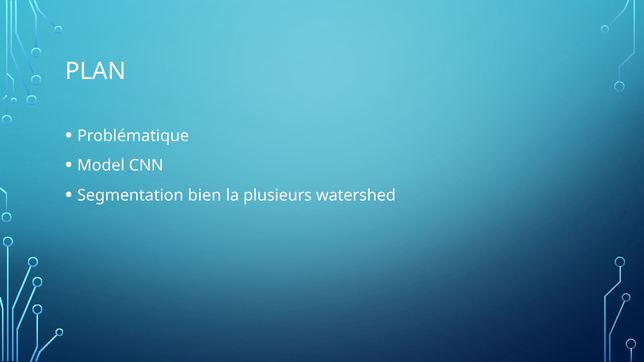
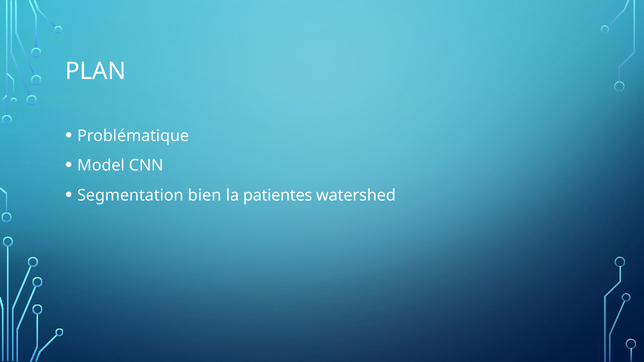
plusieurs: plusieurs -> patientes (278, 196)
